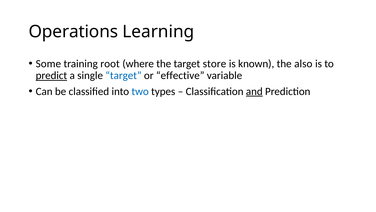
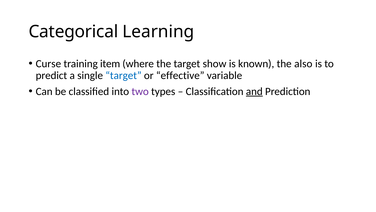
Operations: Operations -> Categorical (73, 32)
Some: Some -> Curse (48, 64)
root: root -> item (110, 64)
store: store -> show (215, 64)
predict underline: present -> none (51, 75)
two colour: blue -> purple (140, 91)
